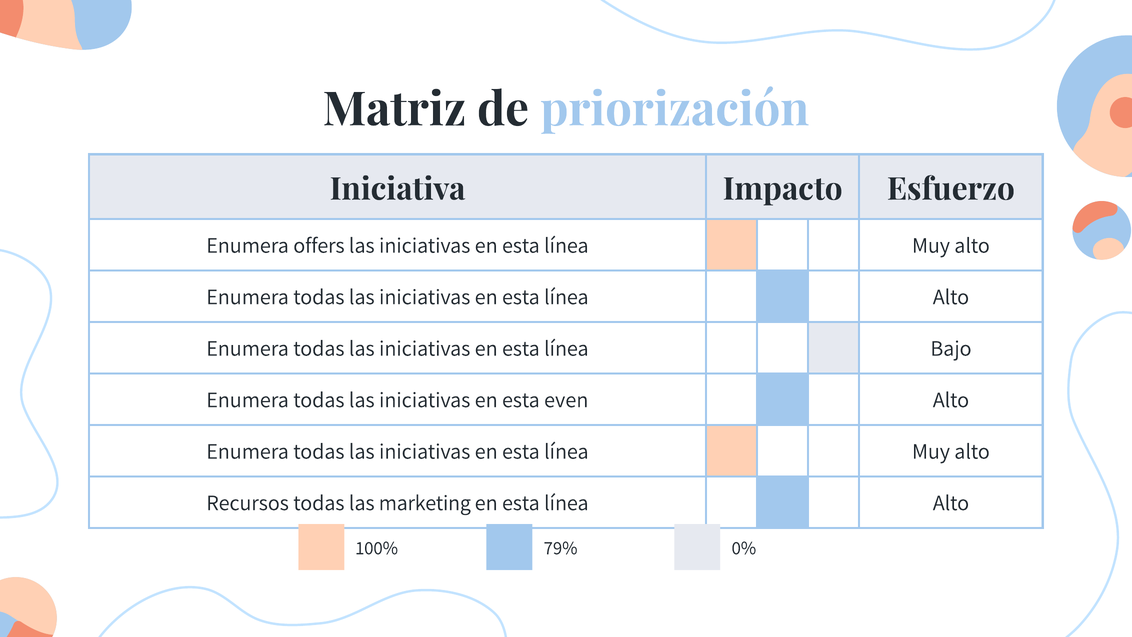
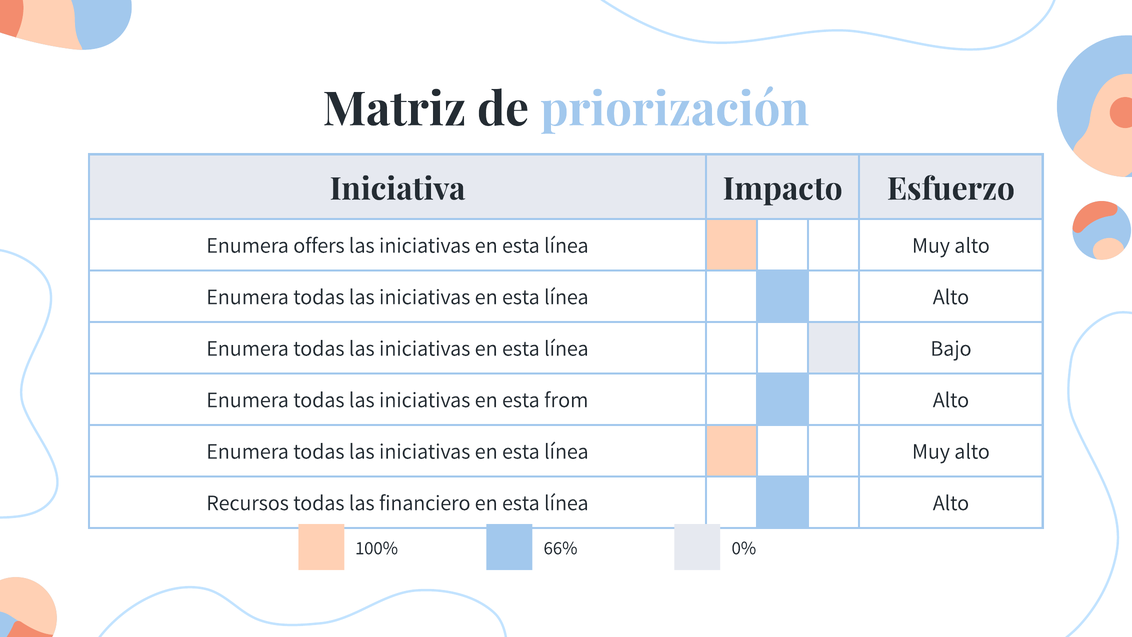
even: even -> from (566, 400)
marketing: marketing -> financiero (425, 503)
79%: 79% -> 66% (561, 548)
